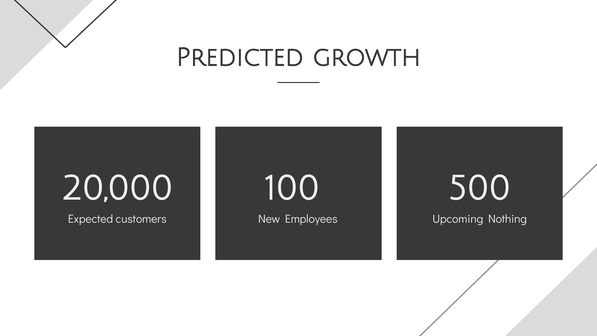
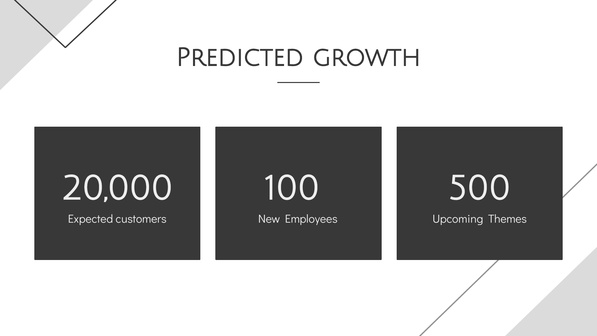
Nothing: Nothing -> Themes (508, 219)
